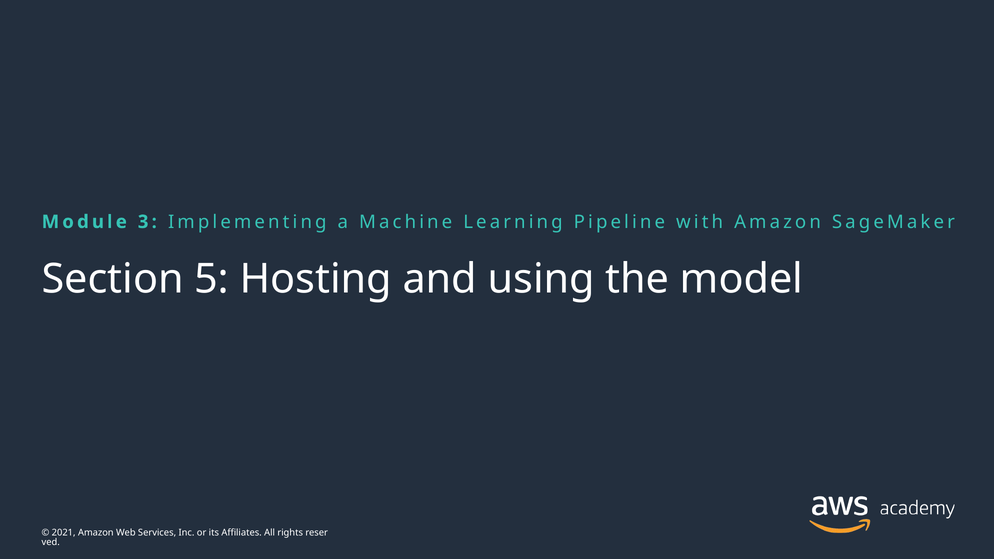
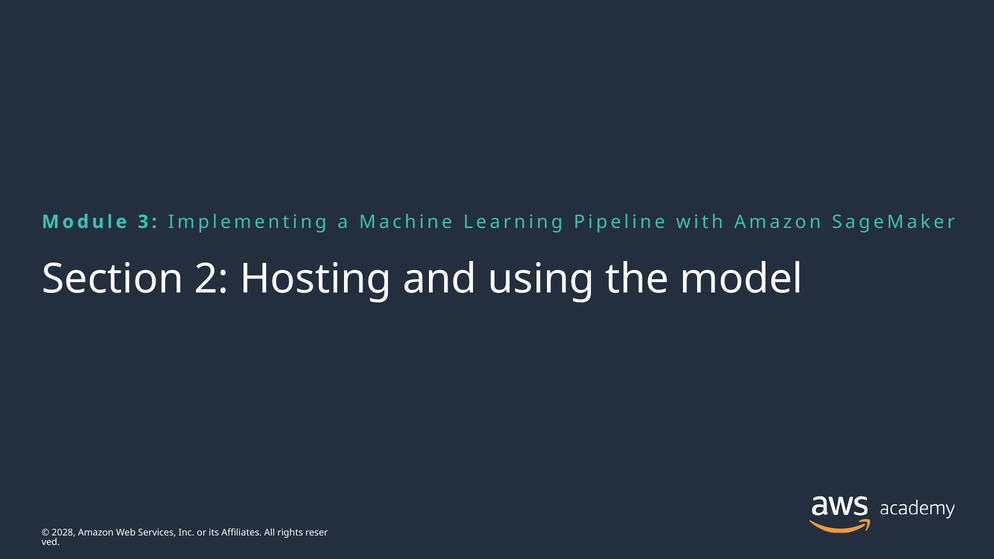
5: 5 -> 2 (212, 279)
2021: 2021 -> 2028 (64, 533)
